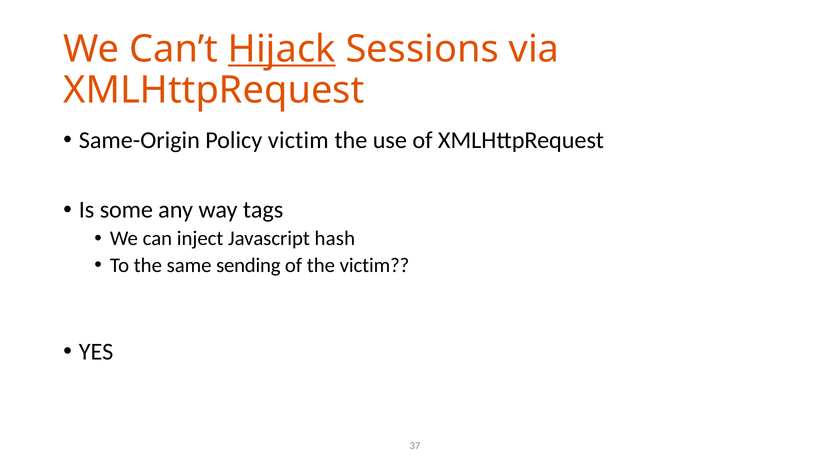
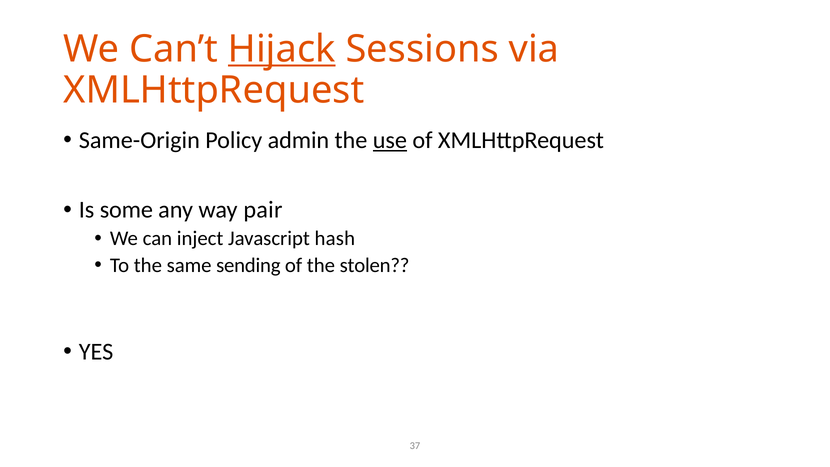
Policy victim: victim -> admin (298, 140)
use underline: none -> present (390, 140)
tags: tags -> pair (263, 210)
the victim: victim -> stolen (375, 265)
